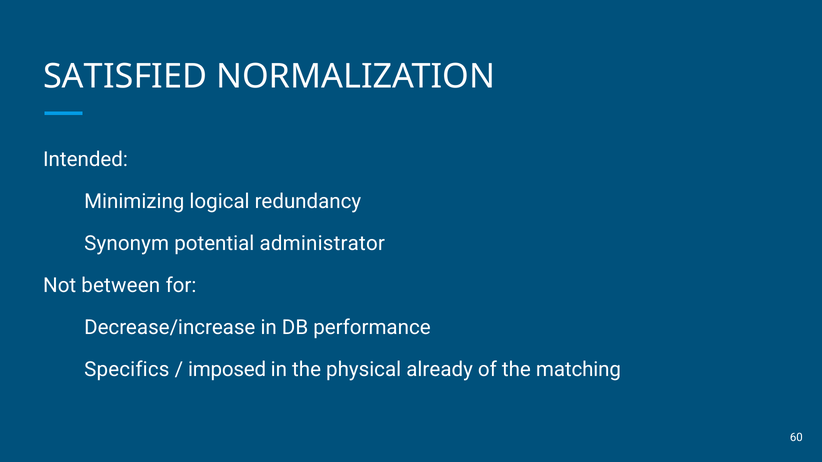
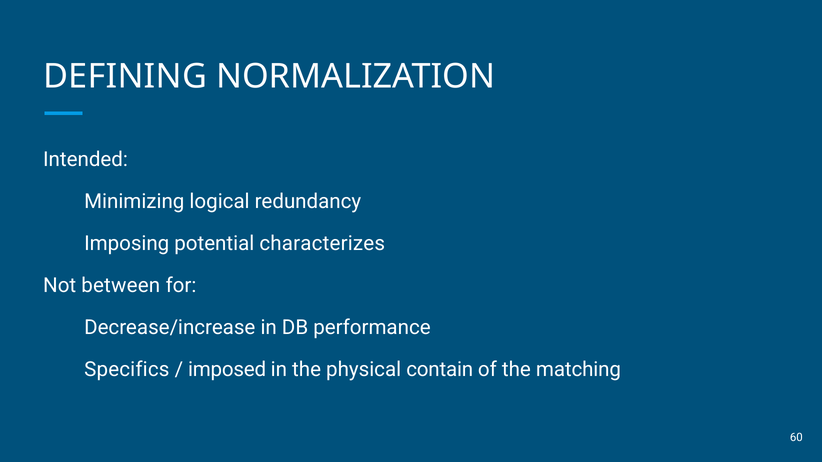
SATISFIED: SATISFIED -> DEFINING (125, 76)
Synonym: Synonym -> Imposing (127, 244)
administrator: administrator -> characterizes (322, 244)
already: already -> contain (440, 370)
